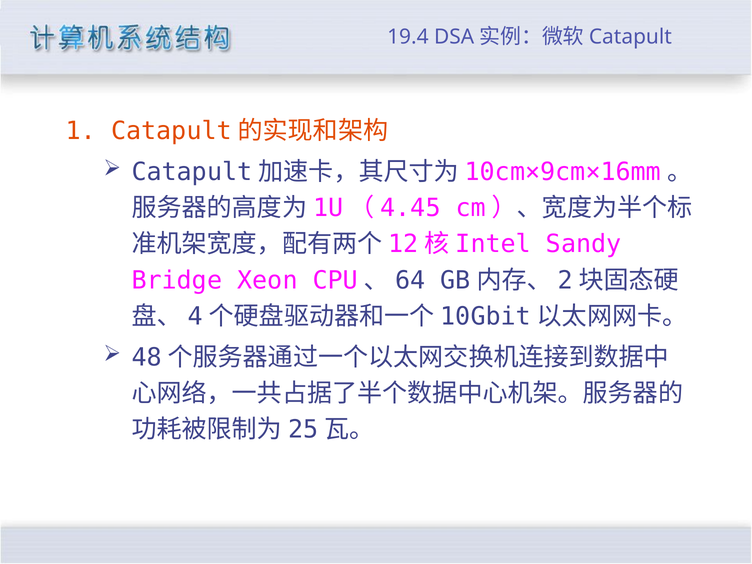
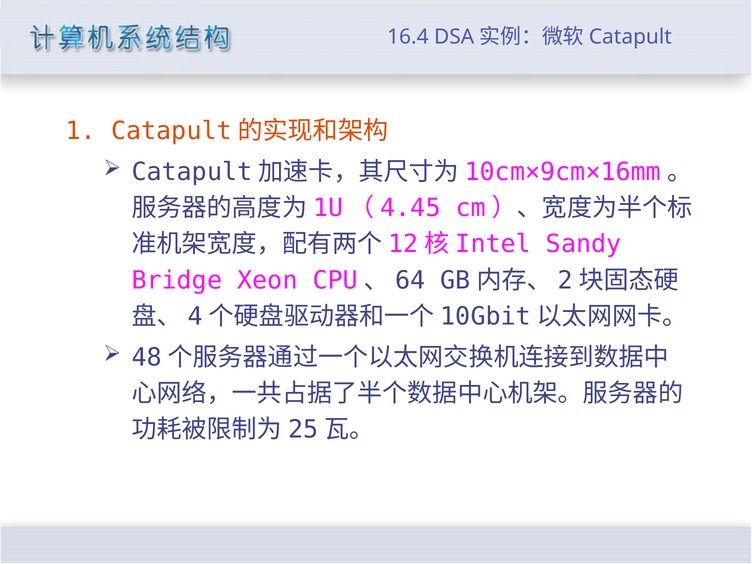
19.4: 19.4 -> 16.4 (408, 37)
